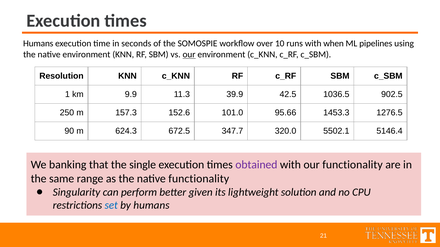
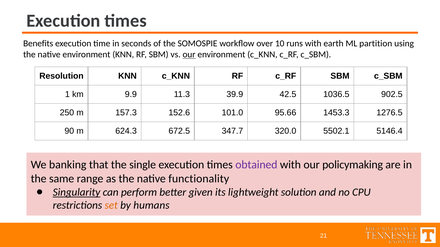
Humans: Humans -> Benefits (38, 44)
when: when -> earth (334, 44)
pipelines: pipelines -> partition (376, 44)
our functionality: functionality -> policymaking (353, 165)
Singularity underline: none -> present (77, 193)
set colour: blue -> orange (111, 206)
